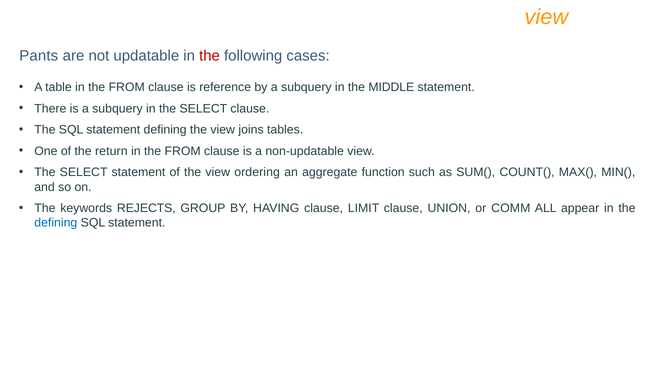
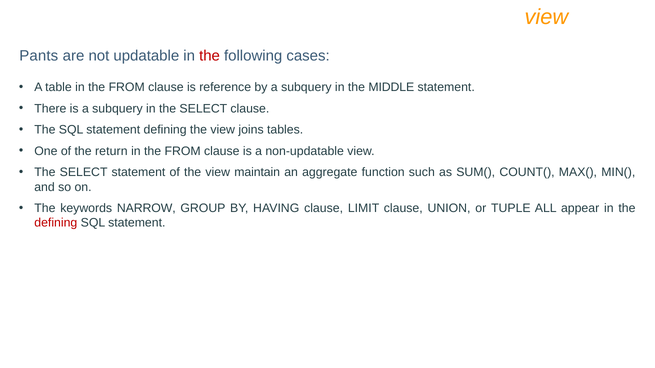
ordering: ordering -> maintain (257, 172)
REJECTS: REJECTS -> NARROW (146, 208)
COMM: COMM -> TUPLE (511, 208)
defining colour: blue -> red (56, 223)
